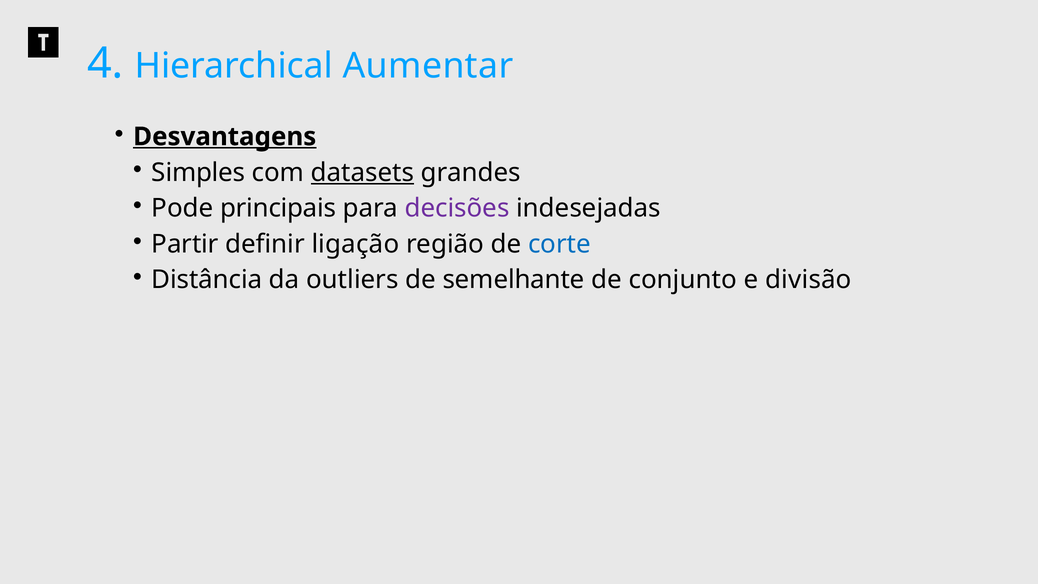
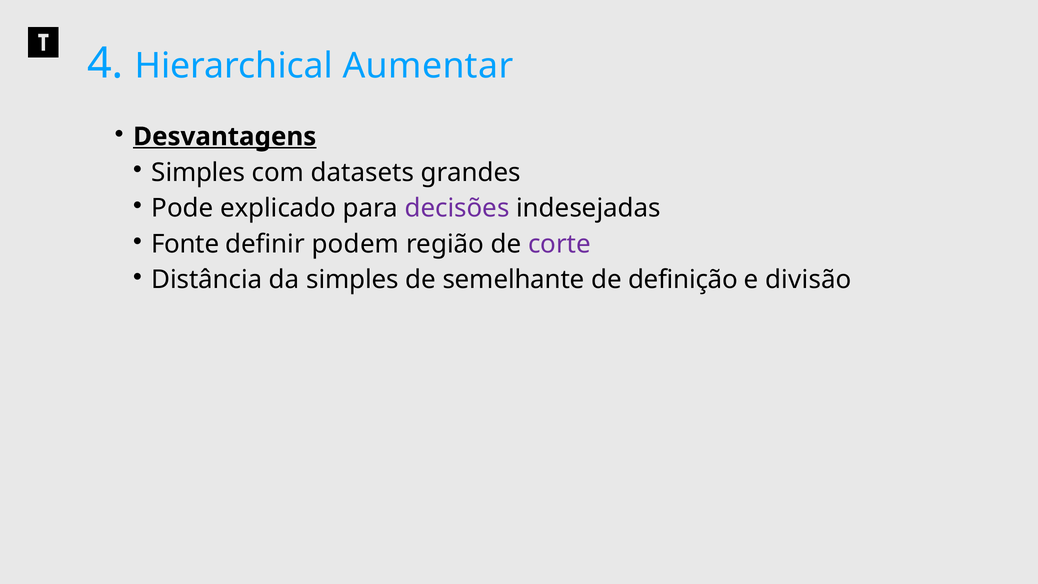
datasets underline: present -> none (363, 172)
principais: principais -> explicado (278, 208)
Partir: Partir -> Fonte (185, 244)
ligação: ligação -> podem (355, 244)
corte colour: blue -> purple (559, 244)
da outliers: outliers -> simples (352, 280)
conjunto: conjunto -> definição (683, 280)
